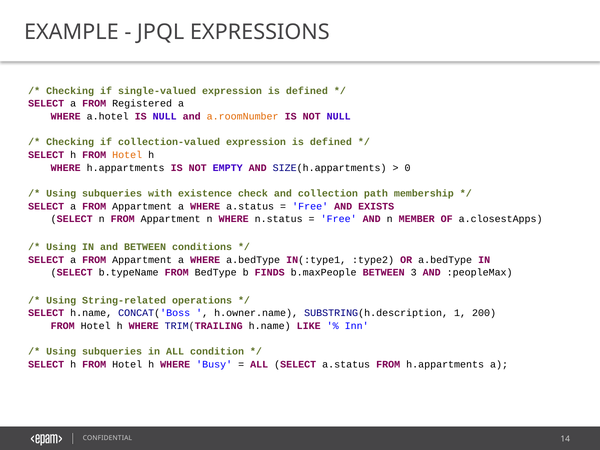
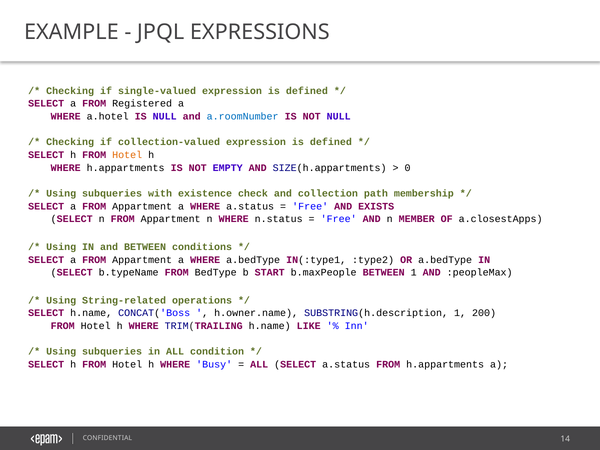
a.roomNumber colour: orange -> blue (243, 116)
FINDS: FINDS -> START (270, 273)
BETWEEN 3: 3 -> 1 (414, 273)
